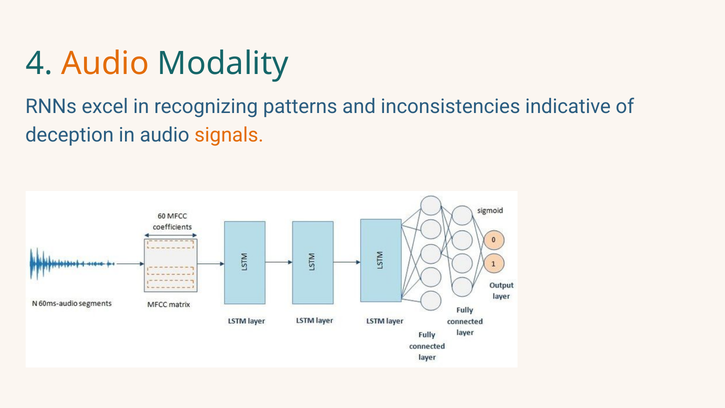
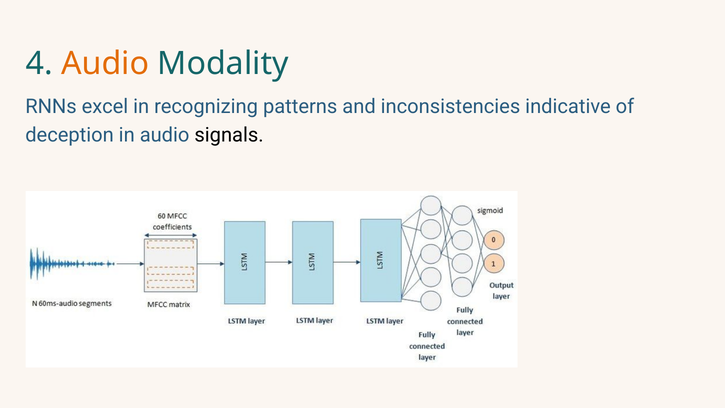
signals colour: orange -> black (229, 135)
